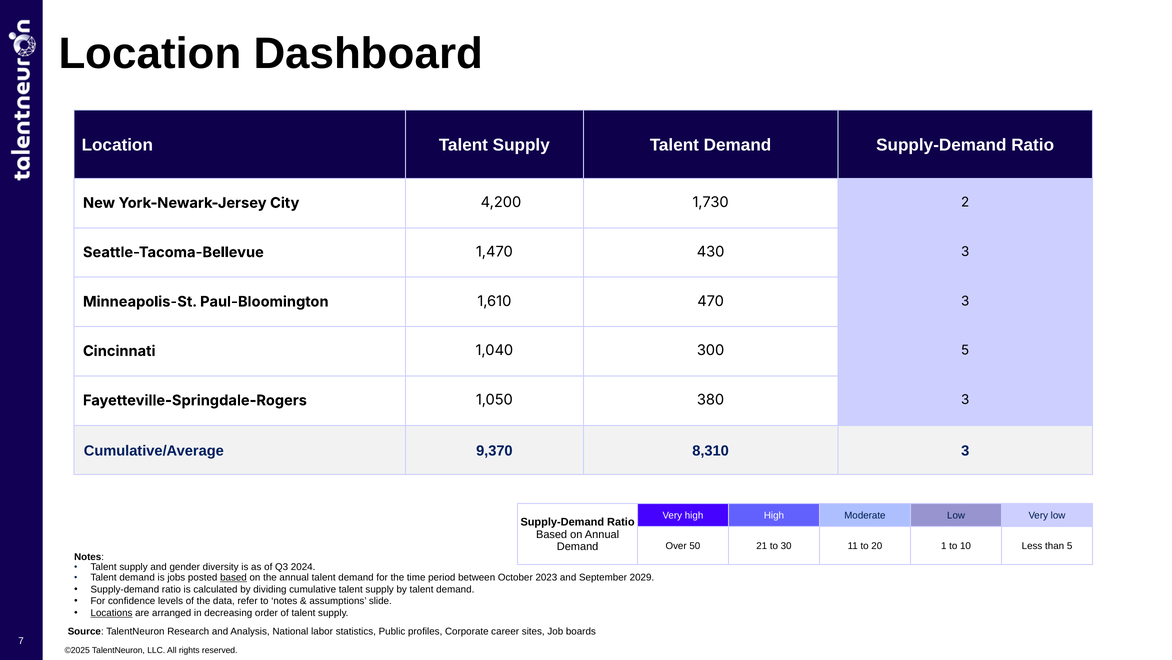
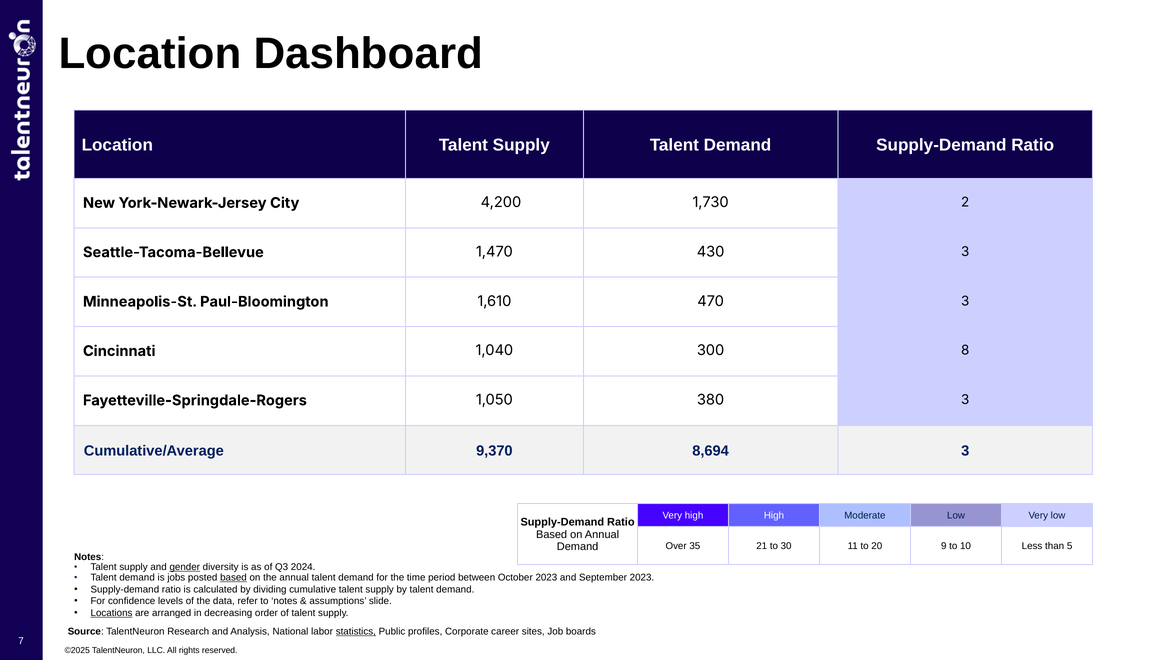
5: 5 -> 8 (965, 350)
8,310: 8,310 -> 8,694 (711, 450)
50: 50 -> 35 (695, 545)
1: 1 -> 9 (944, 545)
gender underline: none -> present (185, 566)
September 2029: 2029 -> 2023 (642, 577)
statistics underline: none -> present (356, 631)
